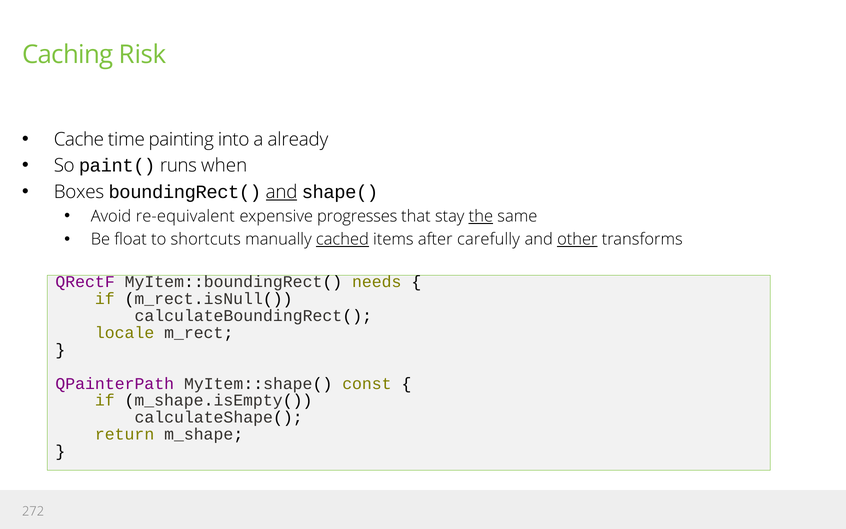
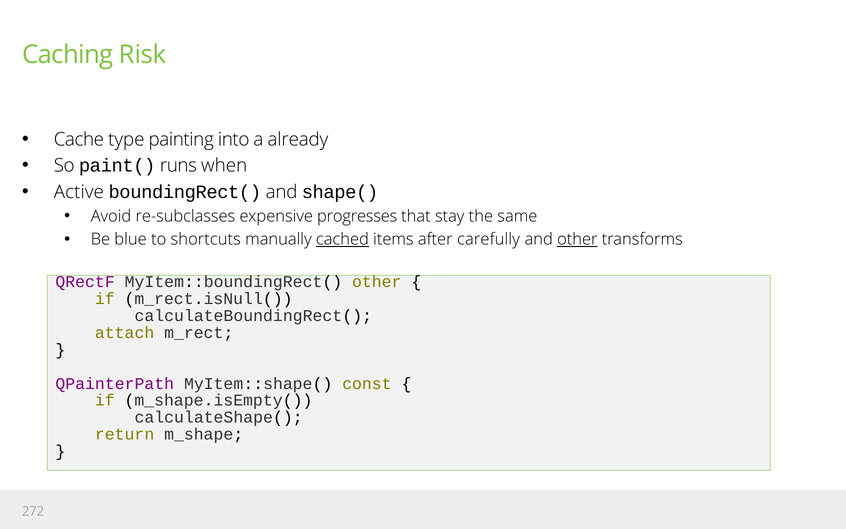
time: time -> type (126, 139)
Boxes: Boxes -> Active (79, 192)
and underline: present -> none (282, 192)
re-equivalent: re-equivalent -> re-subclasses (185, 216)
the underline: present -> none (481, 216)
float: float -> blue (131, 239)
MyItem::boundingRect( needs: needs -> other (377, 282)
locale: locale -> attach (125, 333)
